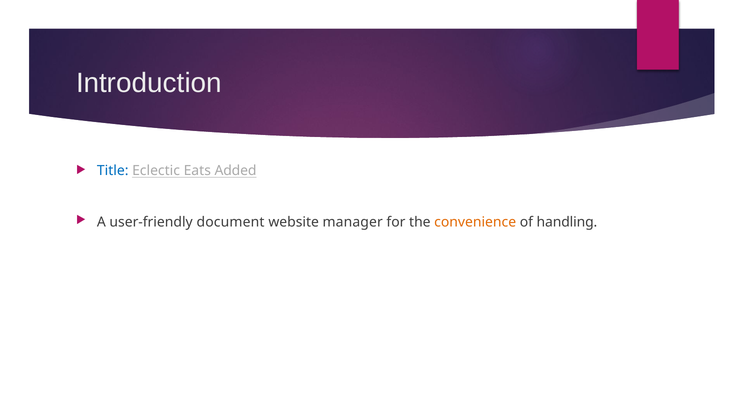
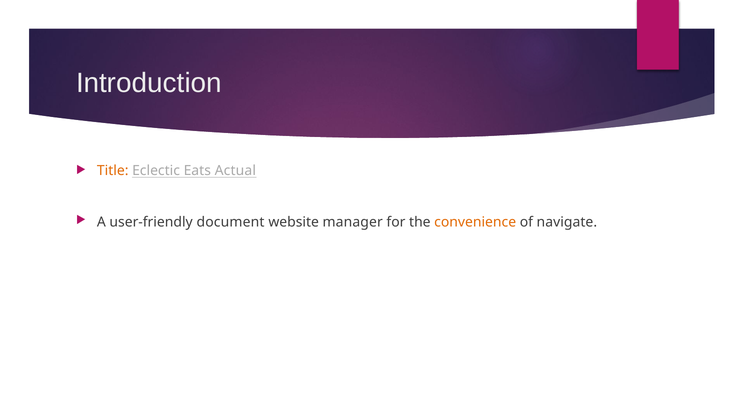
Title colour: blue -> orange (113, 171)
Added: Added -> Actual (235, 171)
handling: handling -> navigate (567, 222)
